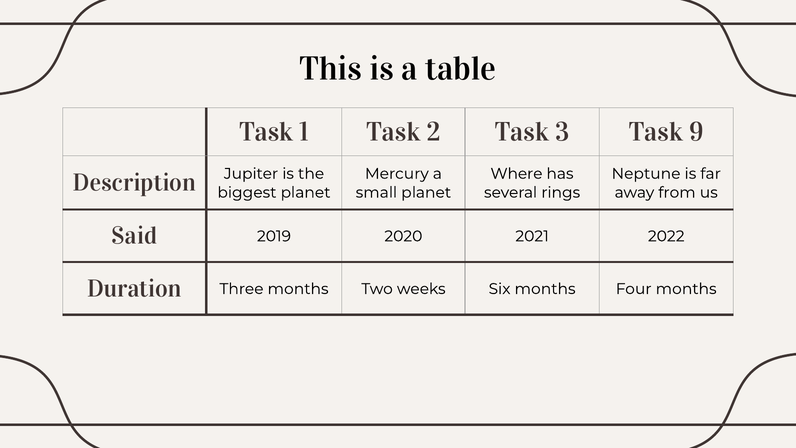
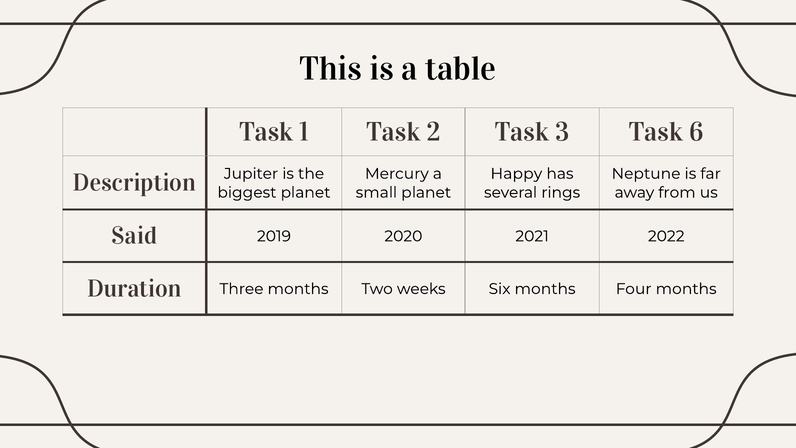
9: 9 -> 6 (696, 132)
Where: Where -> Happy (516, 174)
